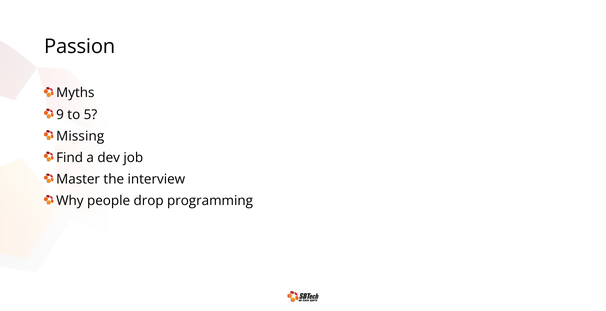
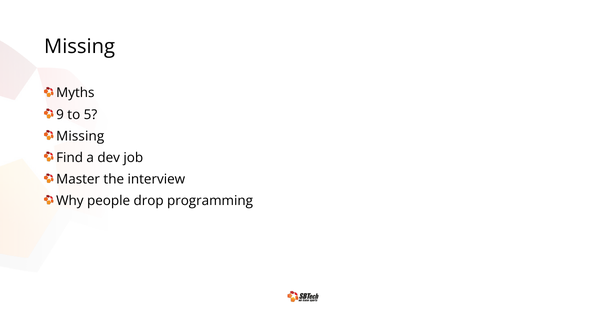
Passion: Passion -> Missing (80, 46)
